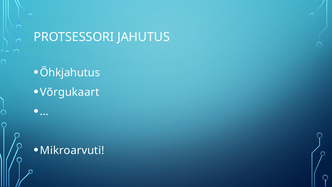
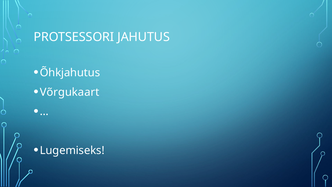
Mikroarvuti: Mikroarvuti -> Lugemiseks (72, 150)
